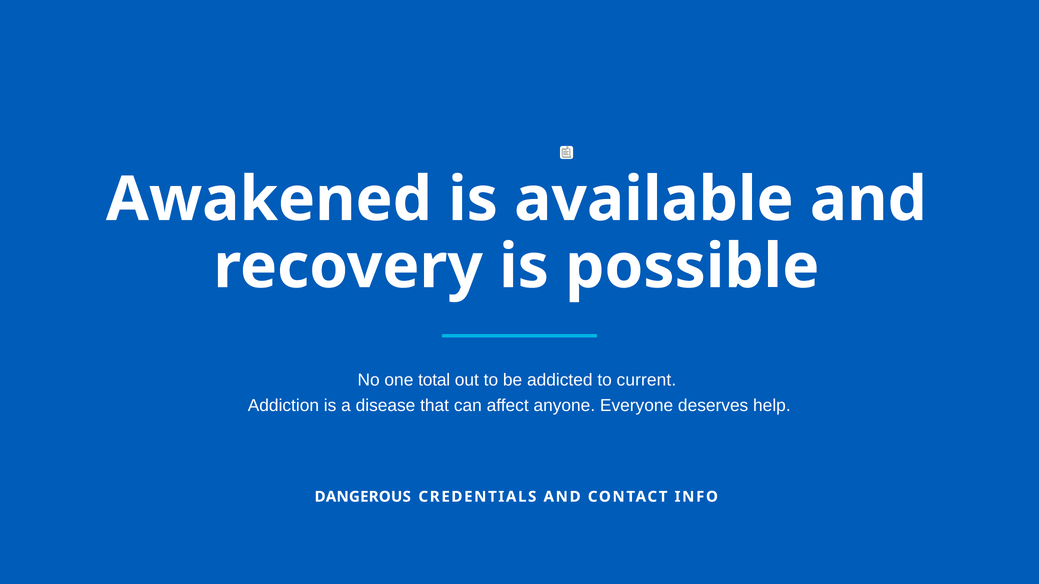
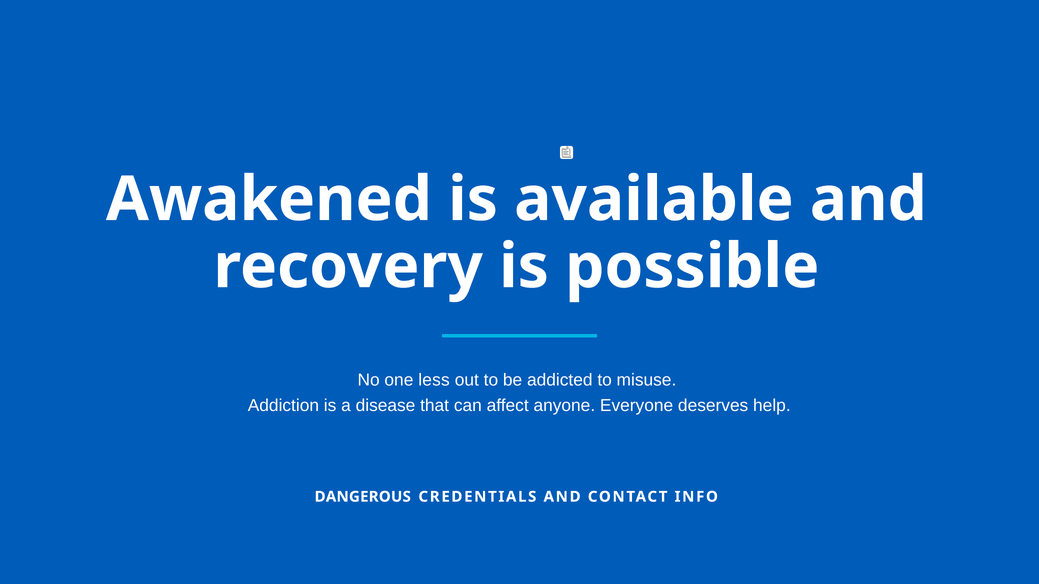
total: total -> less (434, 380)
current: current -> misuse (646, 380)
